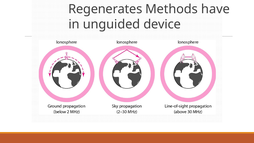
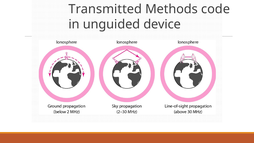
Regenerates: Regenerates -> Transmitted (105, 9)
have: have -> code (216, 9)
